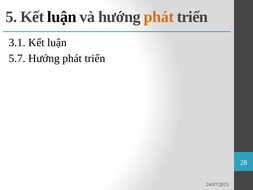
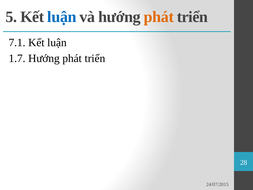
luận colour: black -> blue (62, 17)
3.1: 3.1 -> 7.1 (17, 43)
5.7: 5.7 -> 1.7 (17, 58)
